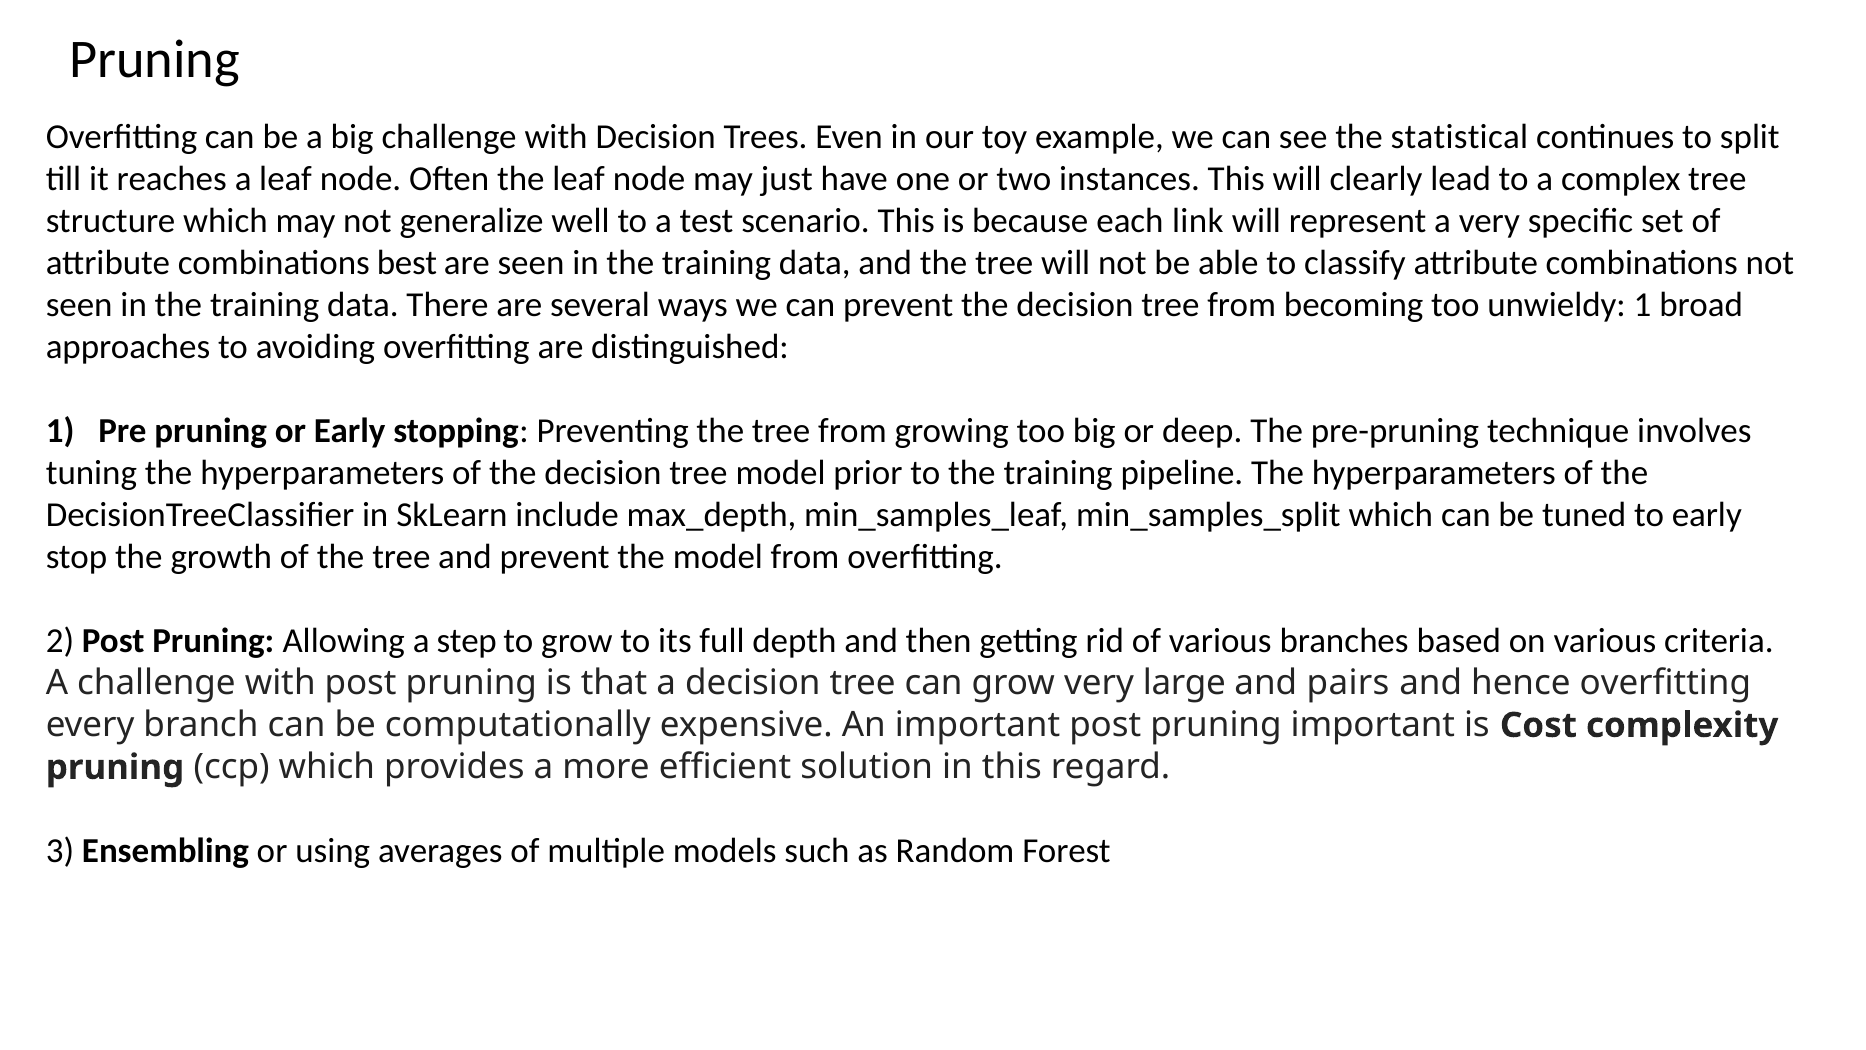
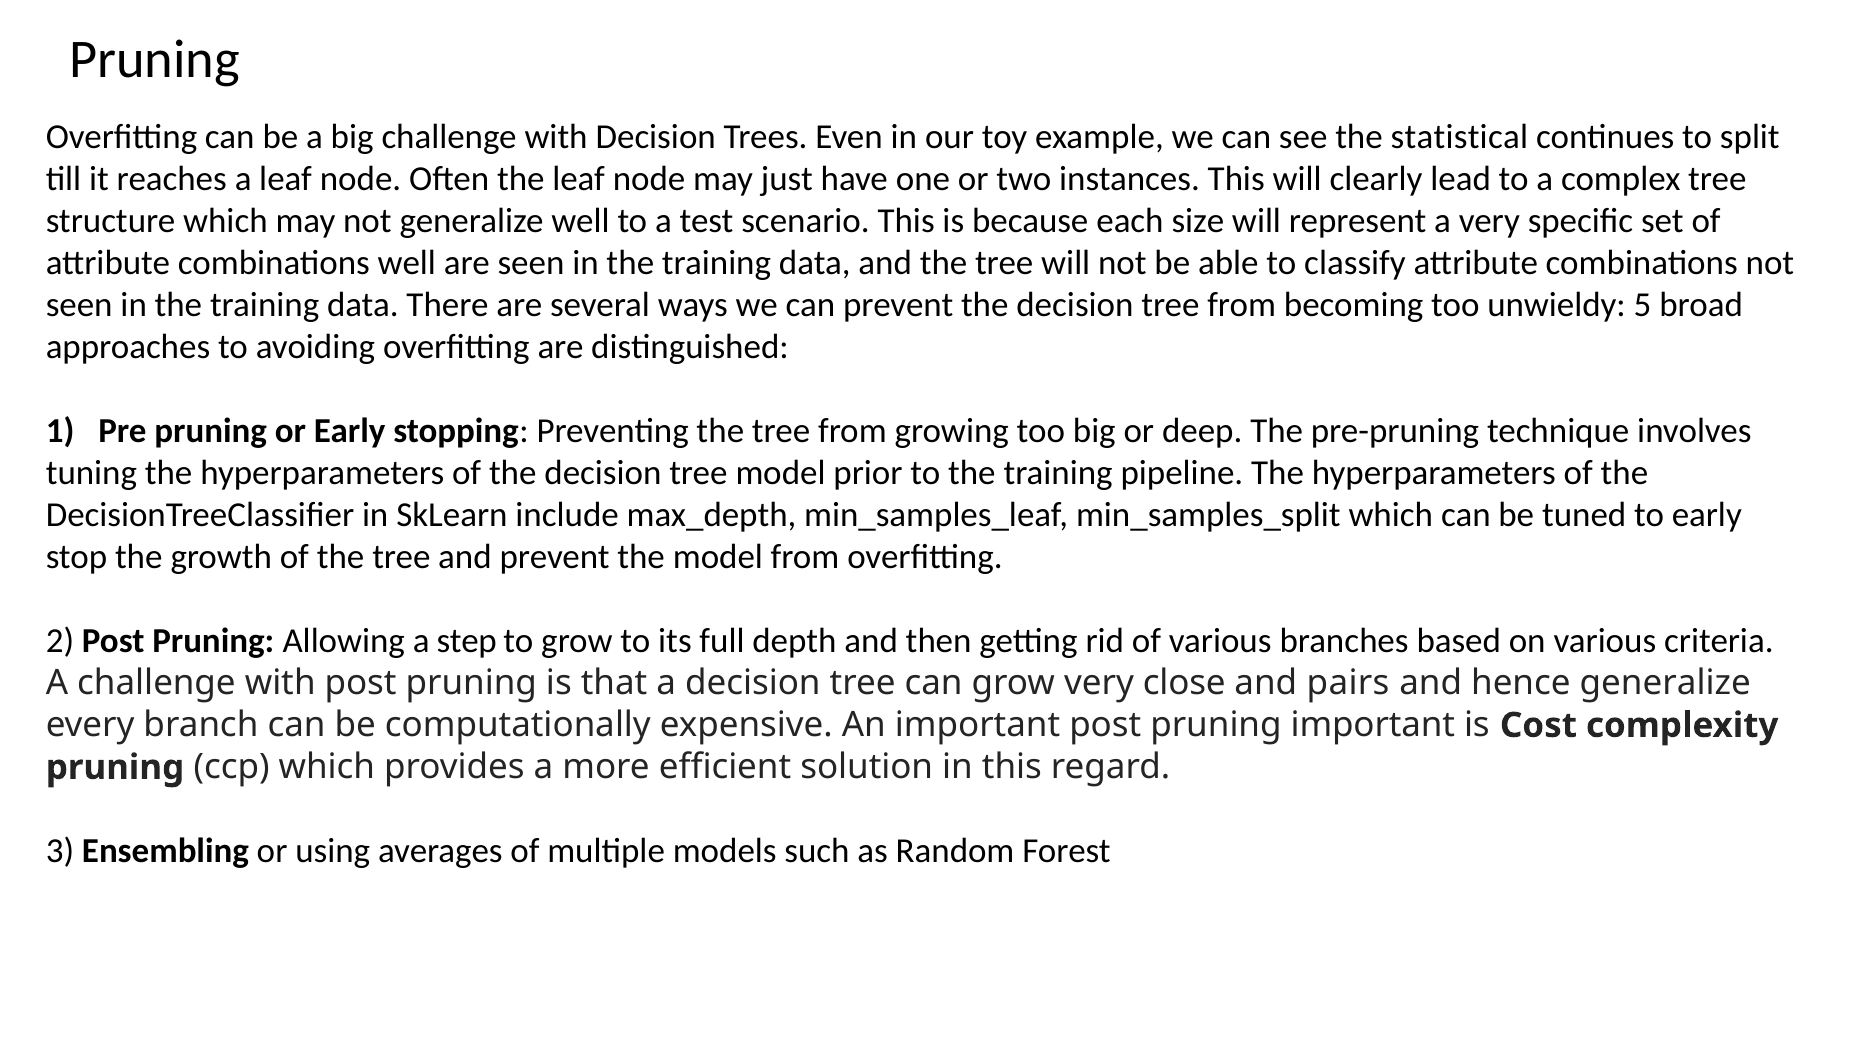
link: link -> size (1198, 221)
combinations best: best -> well (407, 263)
unwieldy 1: 1 -> 5 (1643, 305)
large: large -> close (1184, 683)
hence overfitting: overfitting -> generalize (1665, 683)
